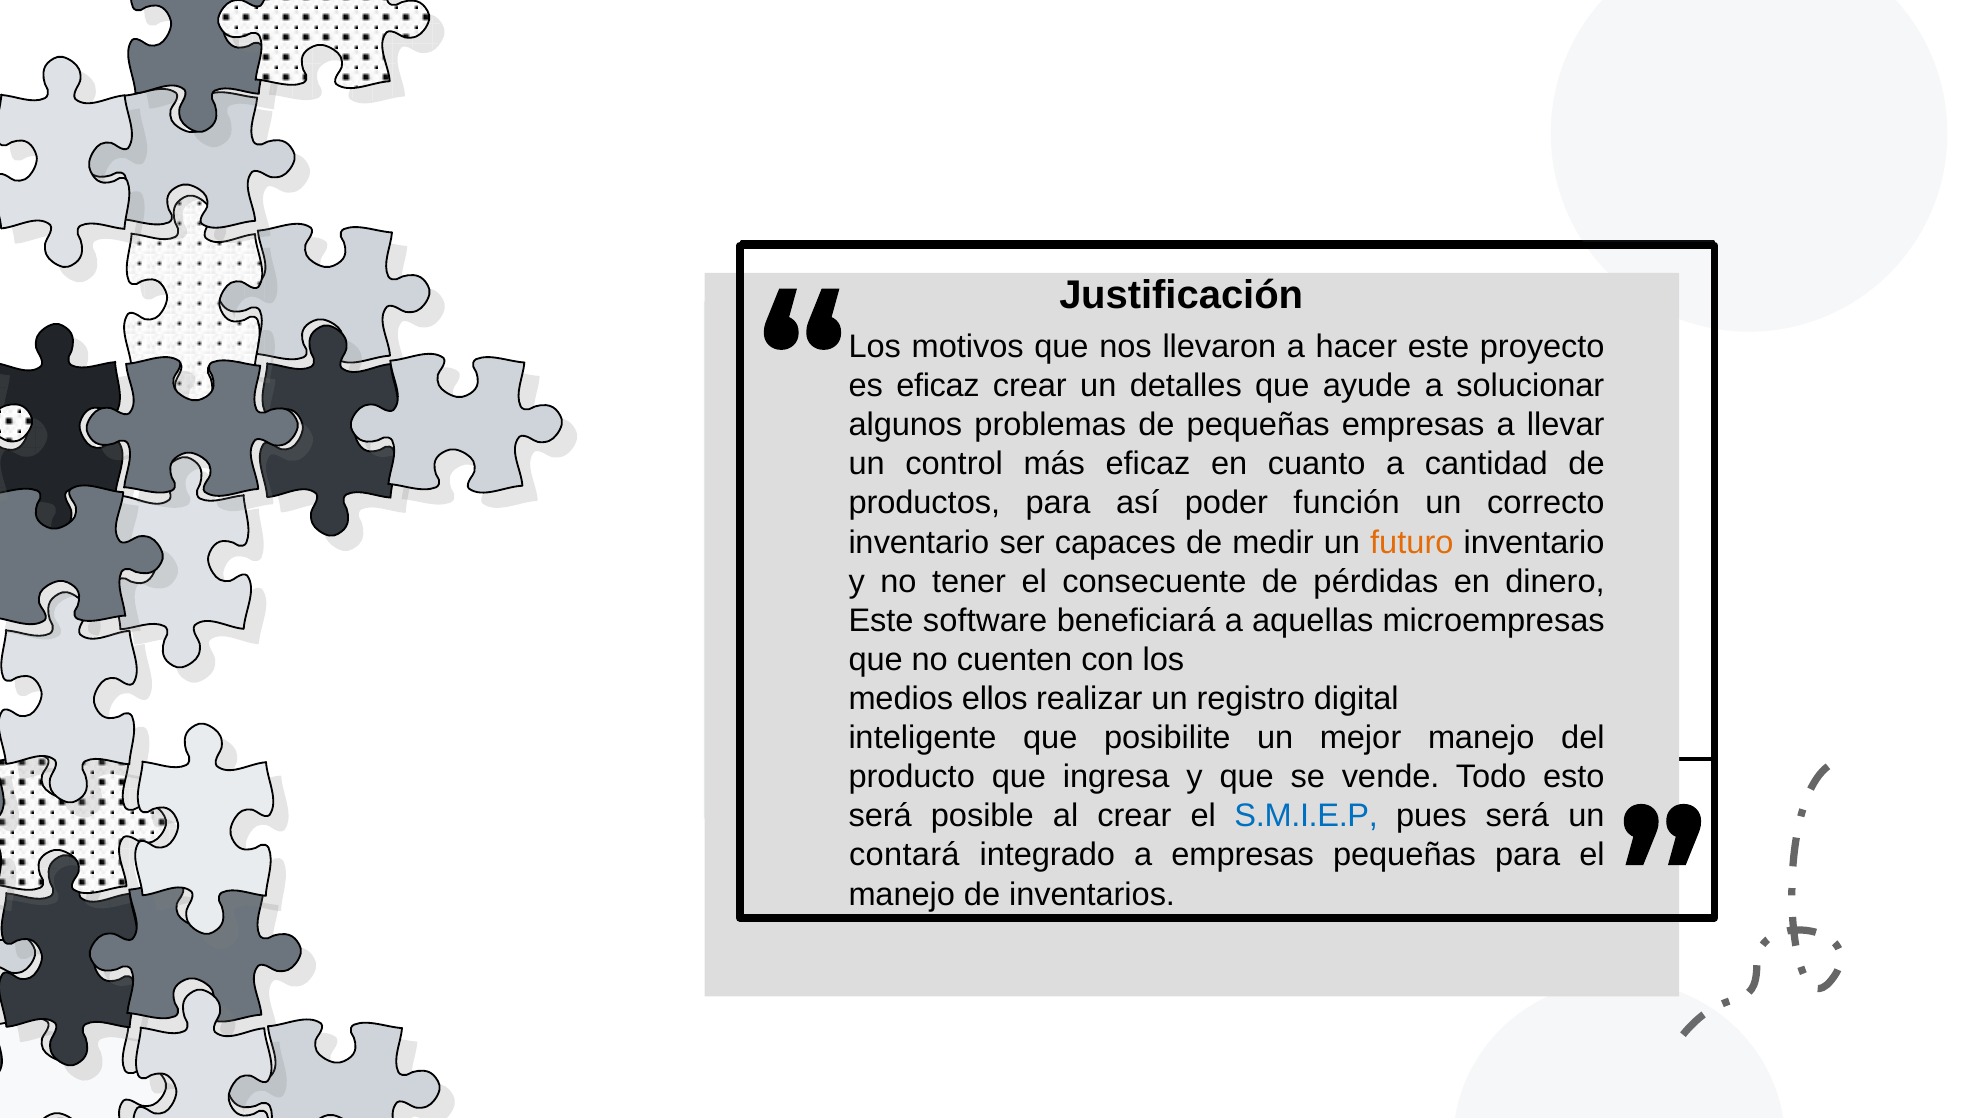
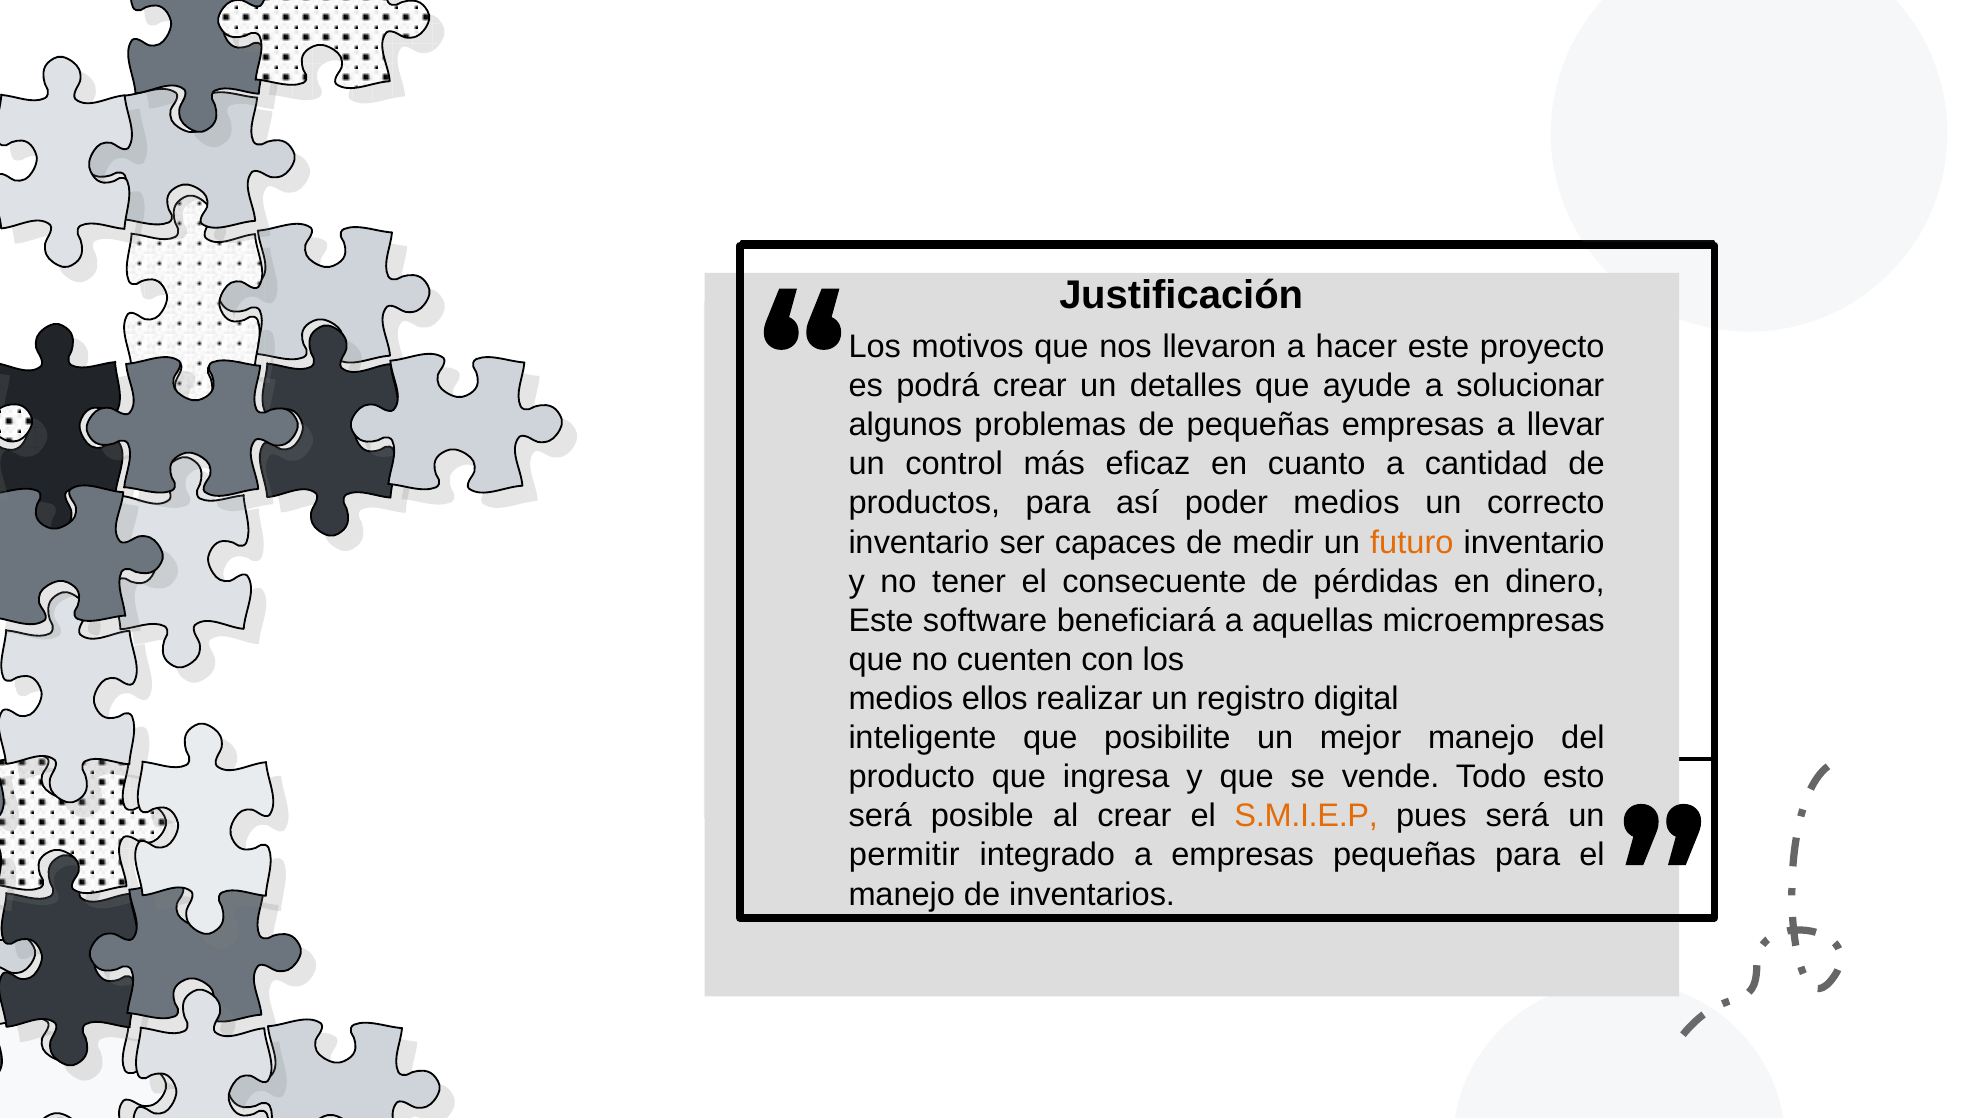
es eficaz: eficaz -> podrá (938, 386)
poder función: función -> medios (1346, 503)
S.M.I.E.P colour: blue -> orange (1306, 816)
contará: contará -> permitir (904, 855)
